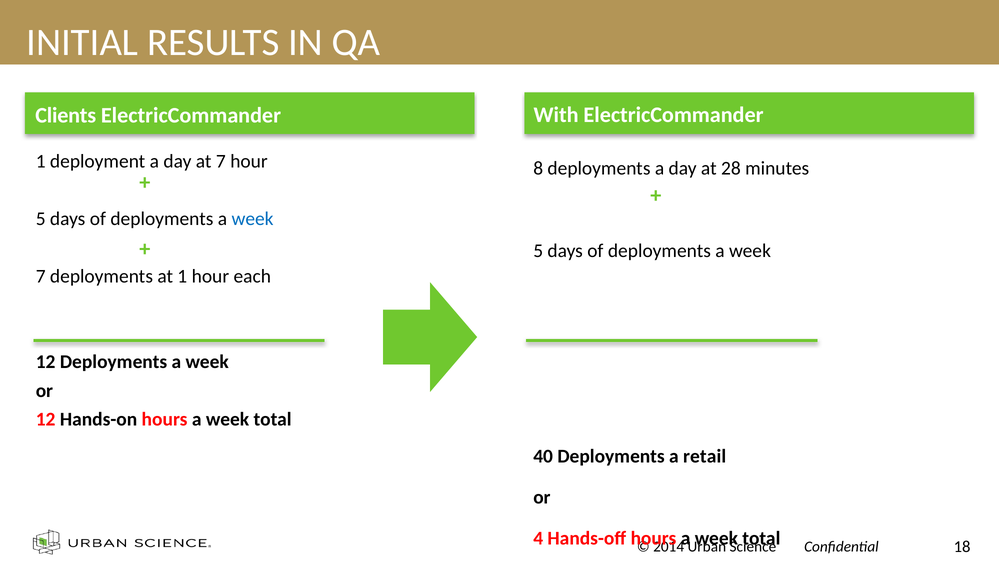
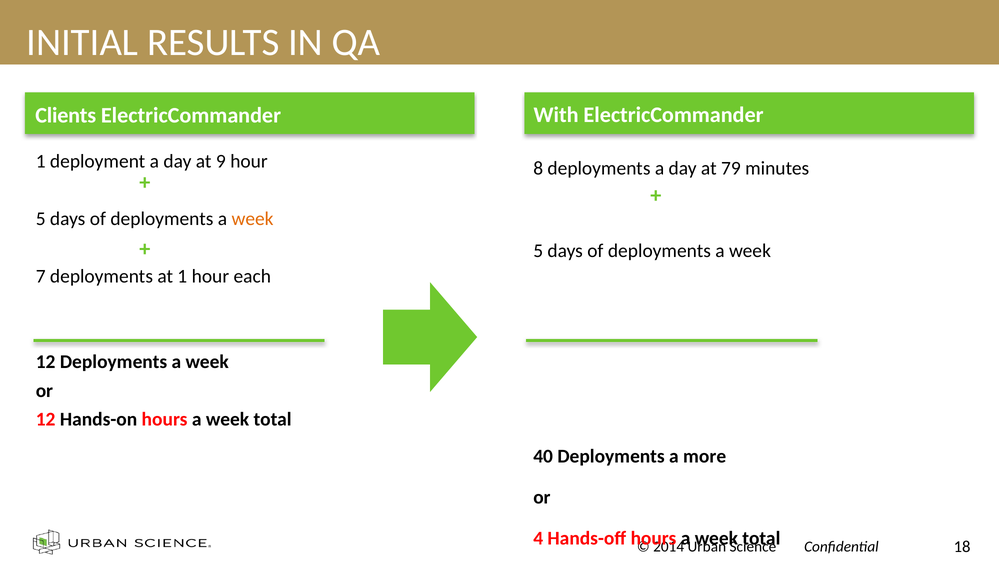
at 7: 7 -> 9 (221, 162)
28: 28 -> 79 (731, 168)
week colour: blue -> orange (253, 219)
retail: retail -> more (705, 456)
